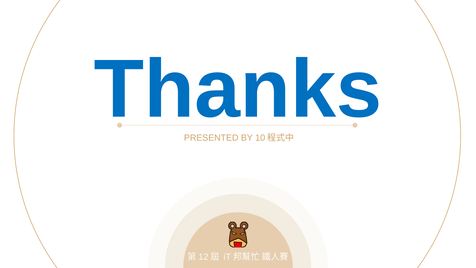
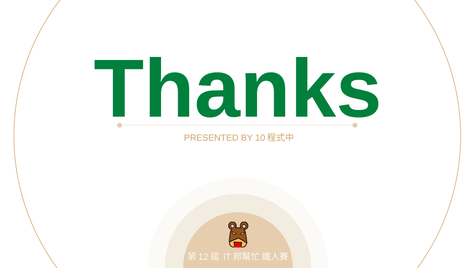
Thanks colour: blue -> green (238, 90)
